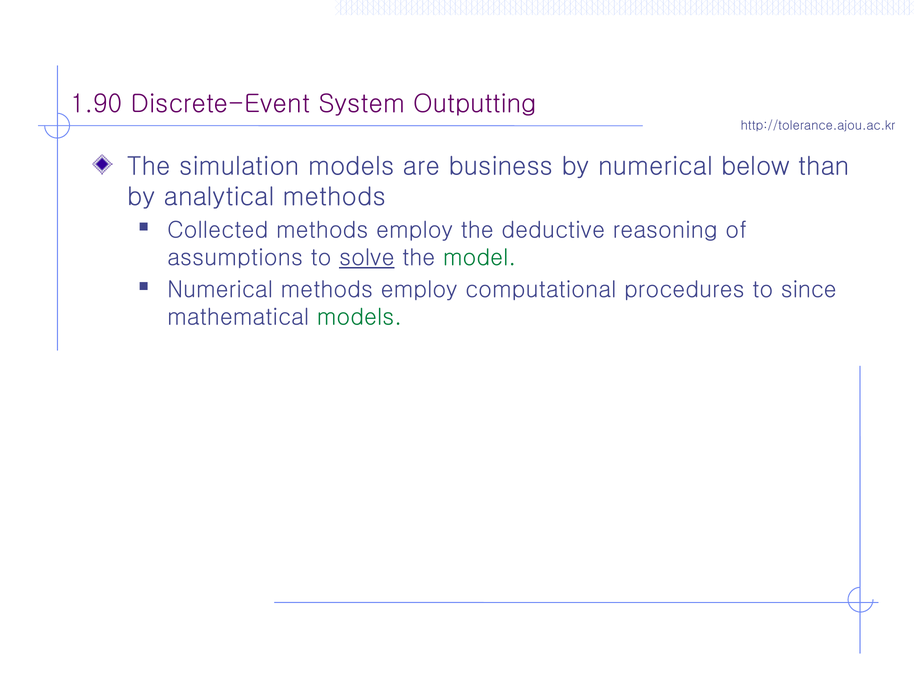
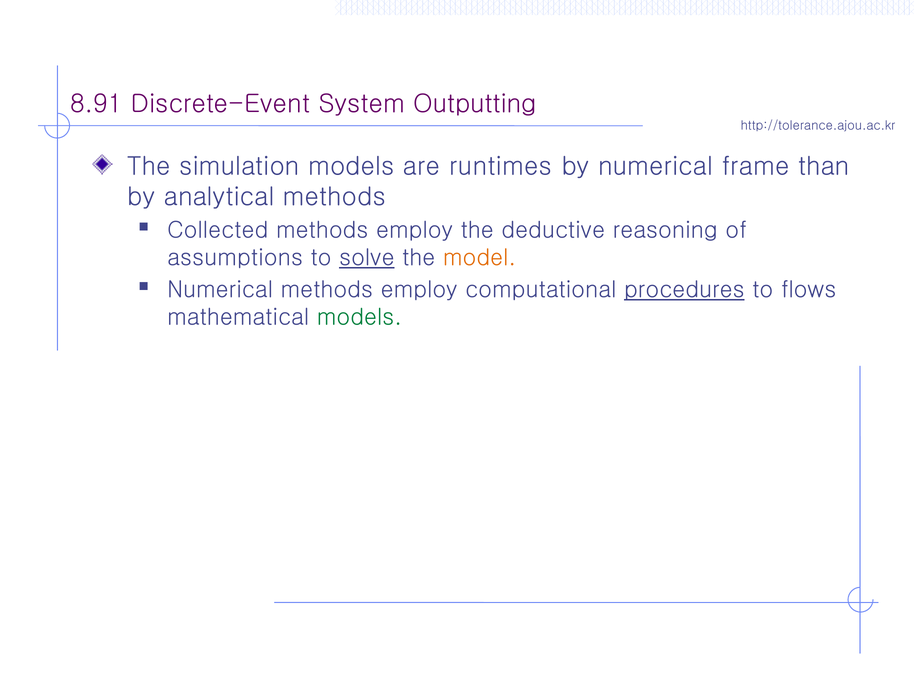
1.90: 1.90 -> 8.91 (96, 104)
business: business -> runtimes (501, 166)
below: below -> frame (756, 166)
model colour: green -> orange (479, 258)
procedures underline: none -> present (684, 290)
since: since -> flows (809, 290)
